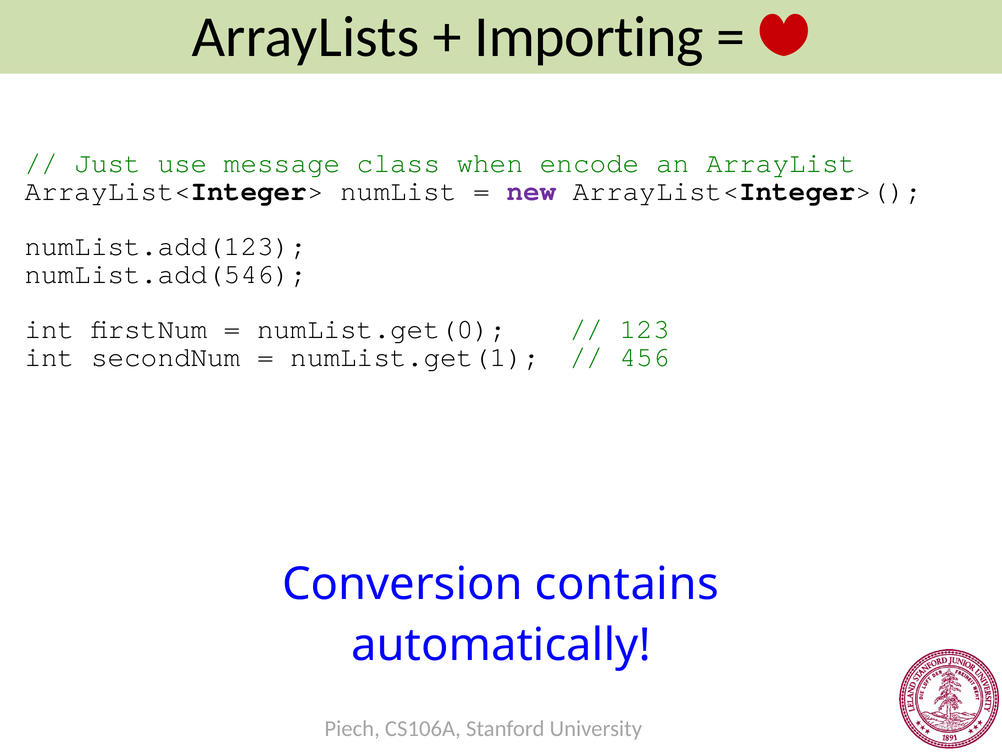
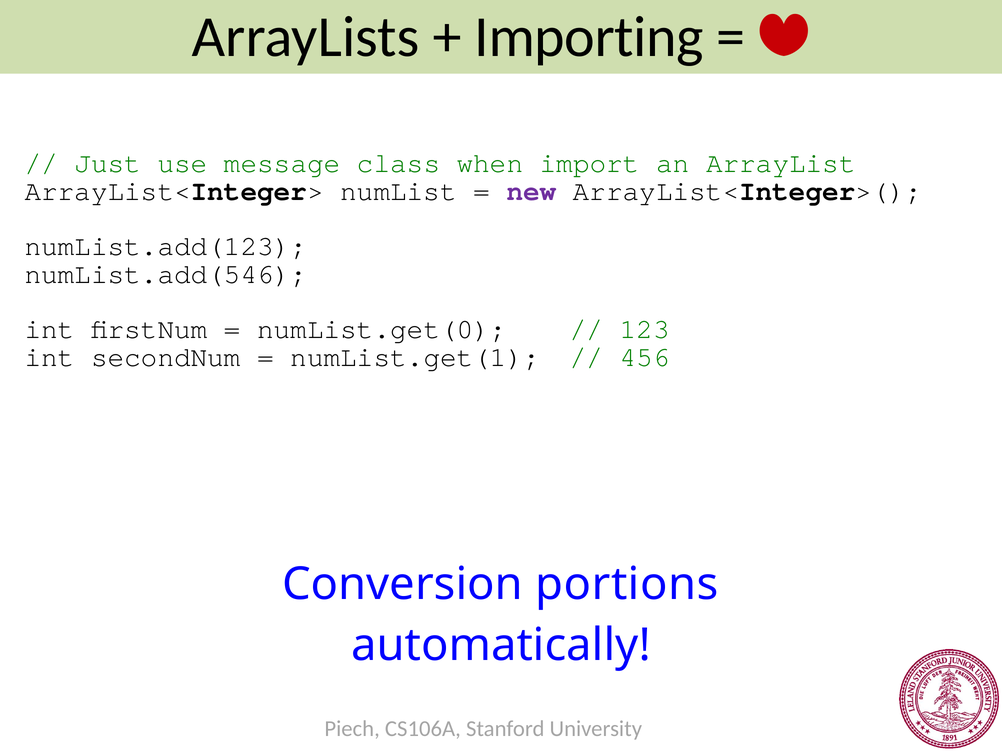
encode: encode -> import (590, 163)
contains: contains -> portions (627, 584)
